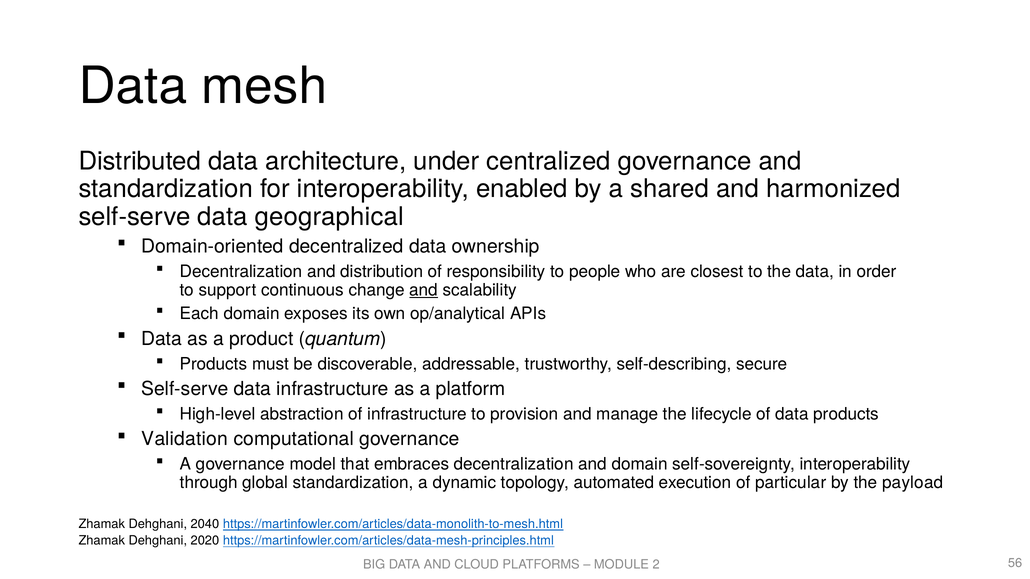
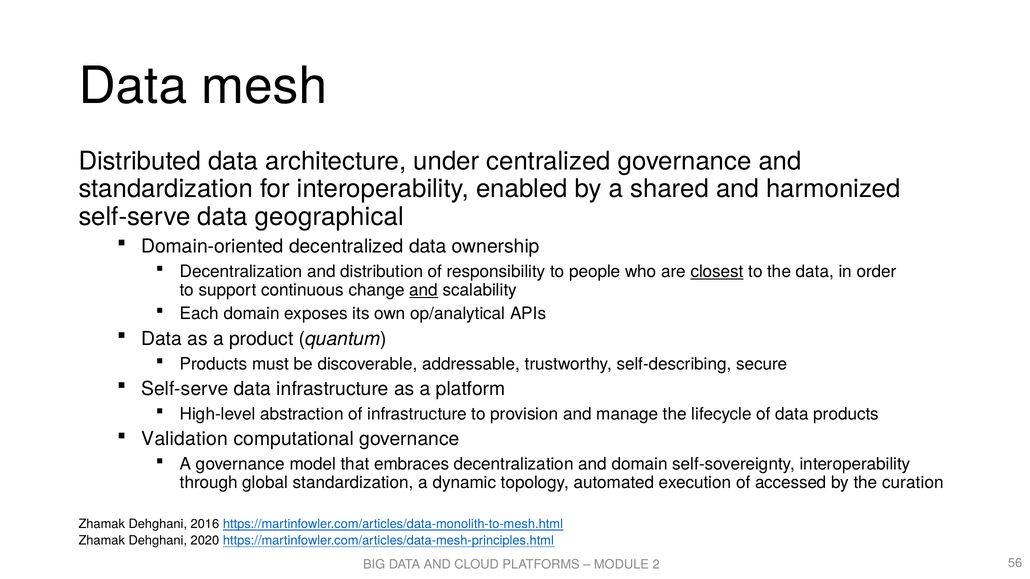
closest underline: none -> present (717, 272)
particular: particular -> accessed (791, 483)
payload: payload -> curation (913, 483)
2040: 2040 -> 2016 (205, 524)
